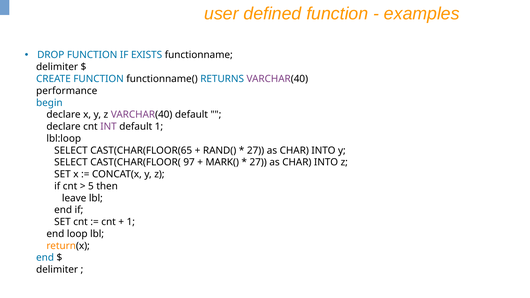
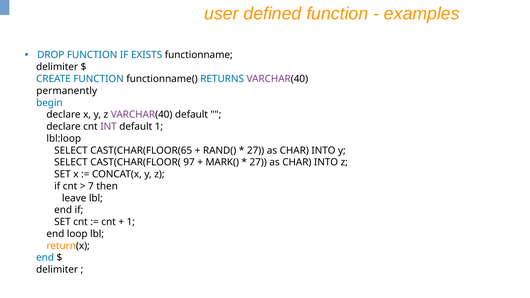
performance: performance -> permanently (67, 91)
5: 5 -> 7 (91, 186)
